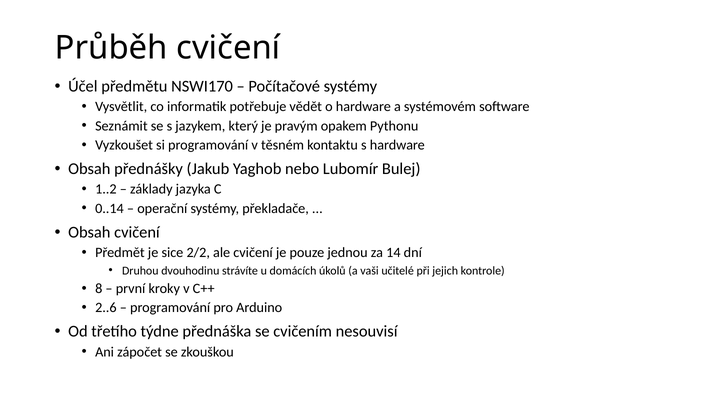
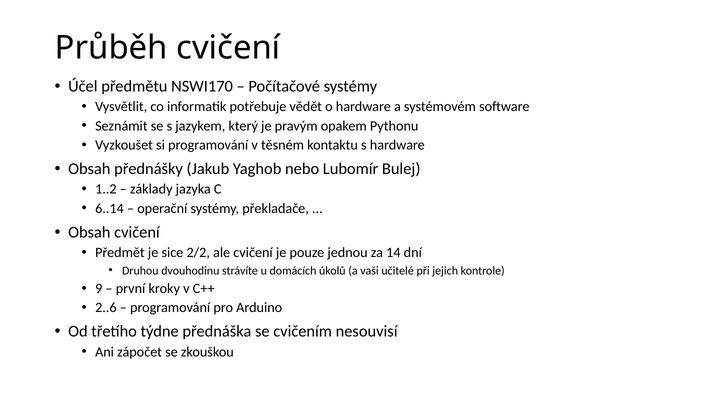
0..14: 0..14 -> 6..14 (109, 208)
8: 8 -> 9 (99, 288)
